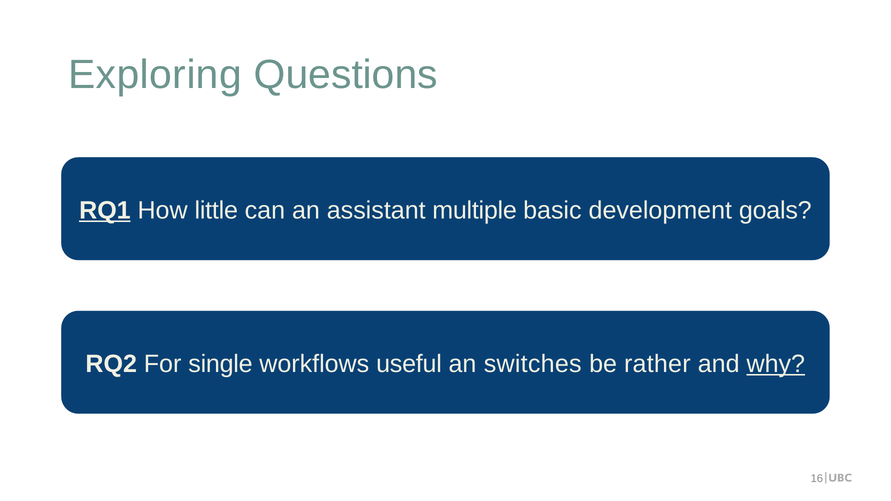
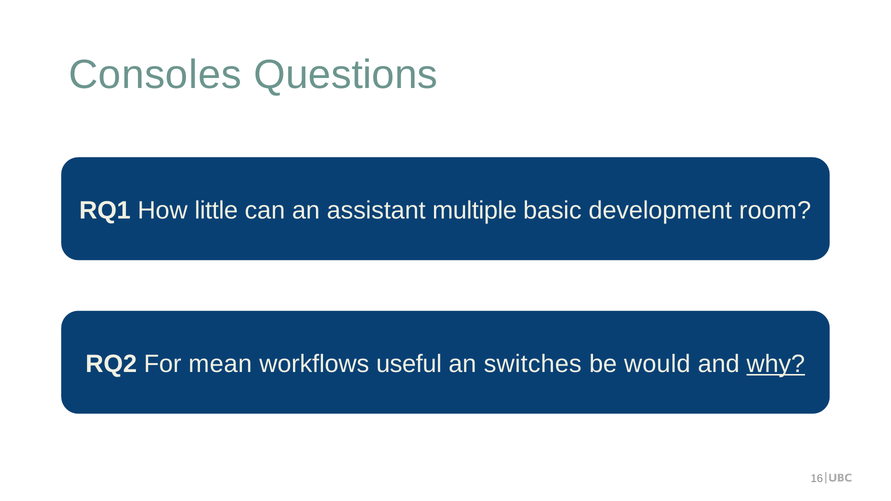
Exploring: Exploring -> Consoles (155, 75)
RQ1 underline: present -> none (105, 211)
goals: goals -> room (775, 211)
single: single -> mean (220, 364)
rather: rather -> would (657, 364)
